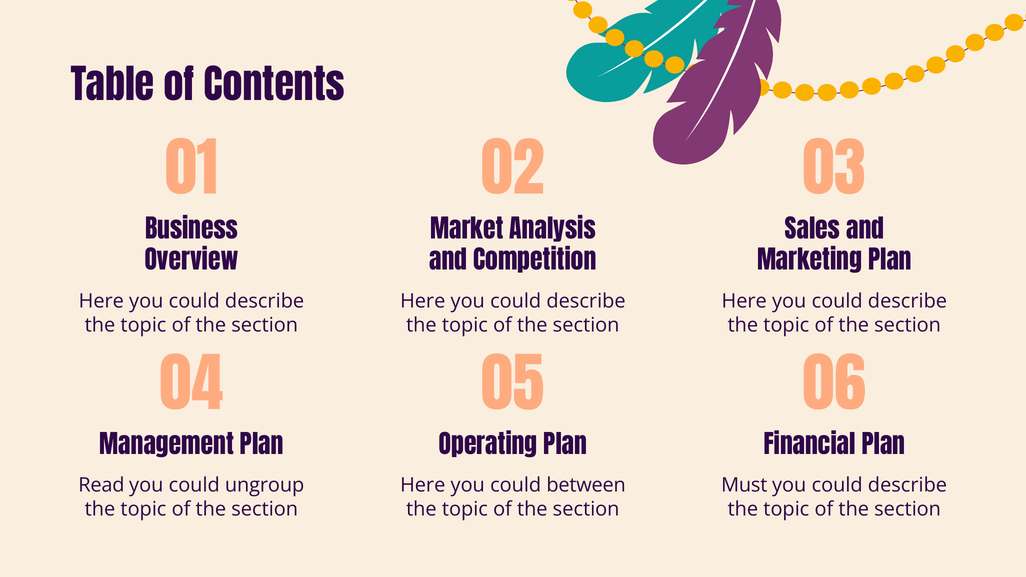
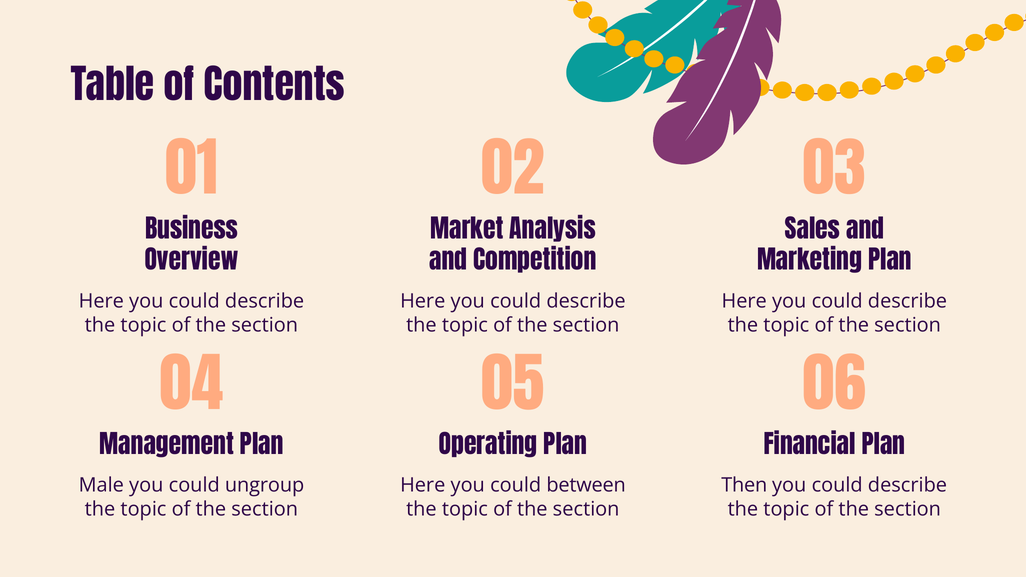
Read: Read -> Male (101, 485)
Must: Must -> Then (744, 485)
